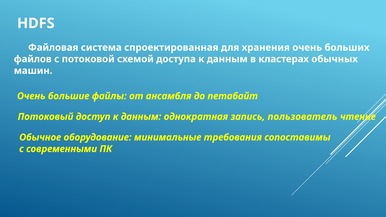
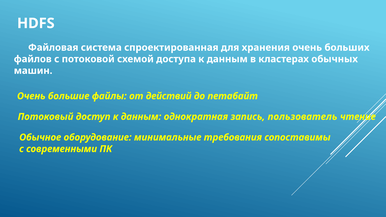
ансамбля: ансамбля -> действий (169, 96)
